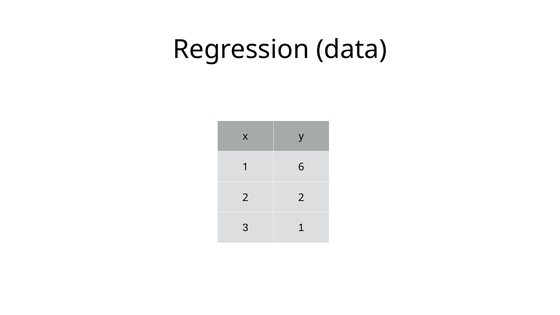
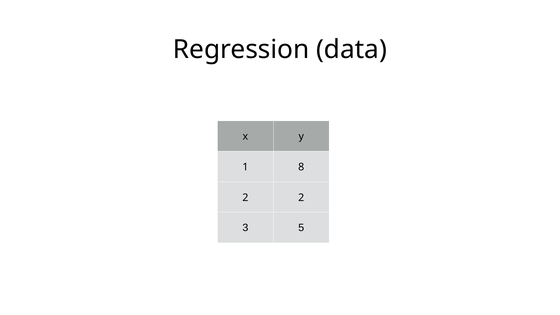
6: 6 -> 8 (301, 167)
3 1: 1 -> 5 (301, 228)
